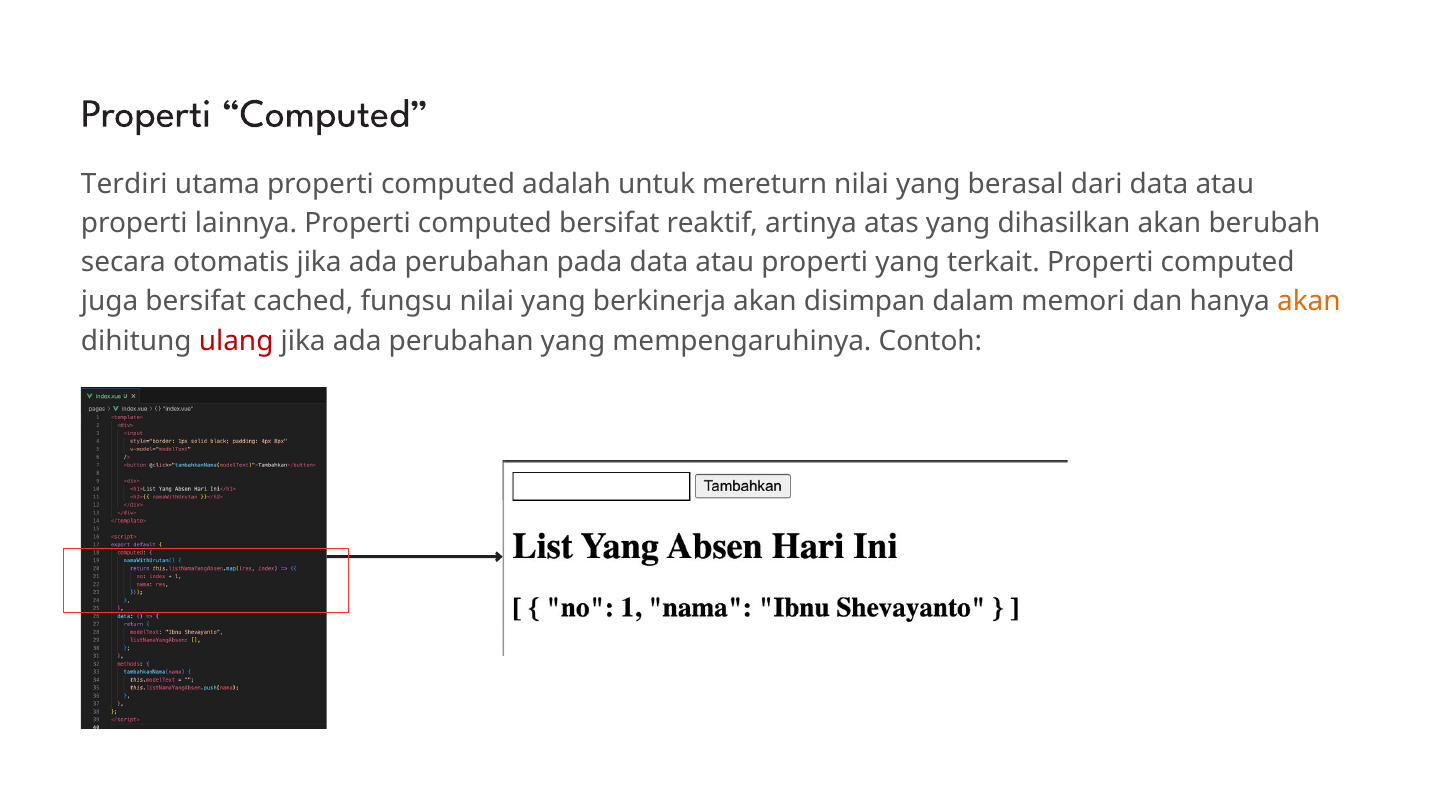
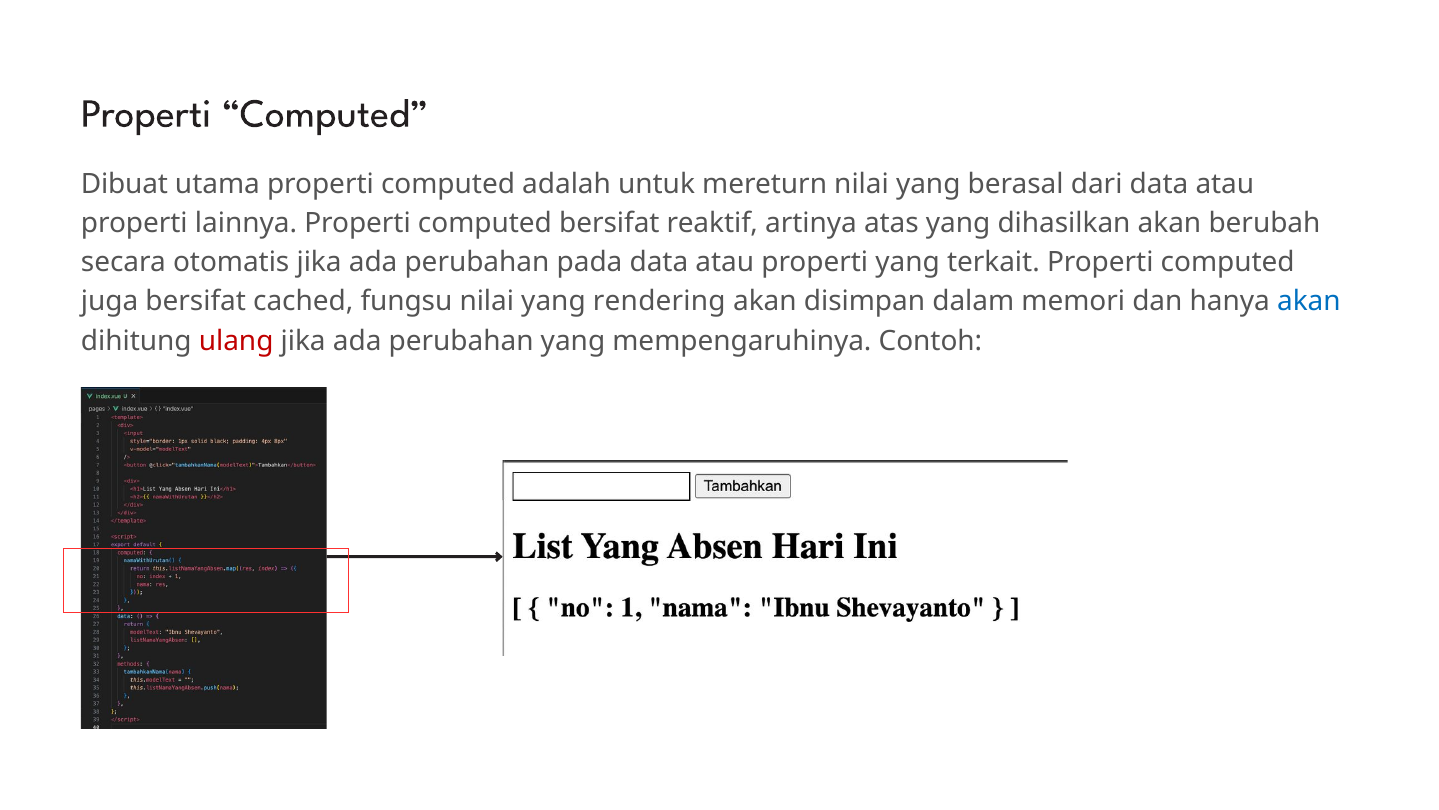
Terdiri: Terdiri -> Dibuat (124, 184)
berkinerja: berkinerja -> rendering (659, 302)
akan colour: orange -> blue (1309, 302)
